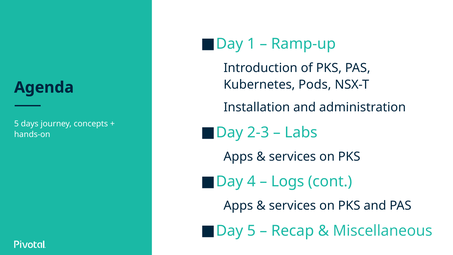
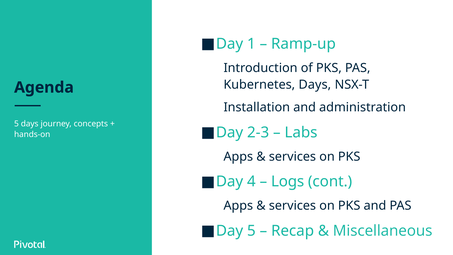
Kubernetes Pods: Pods -> Days (315, 85)
